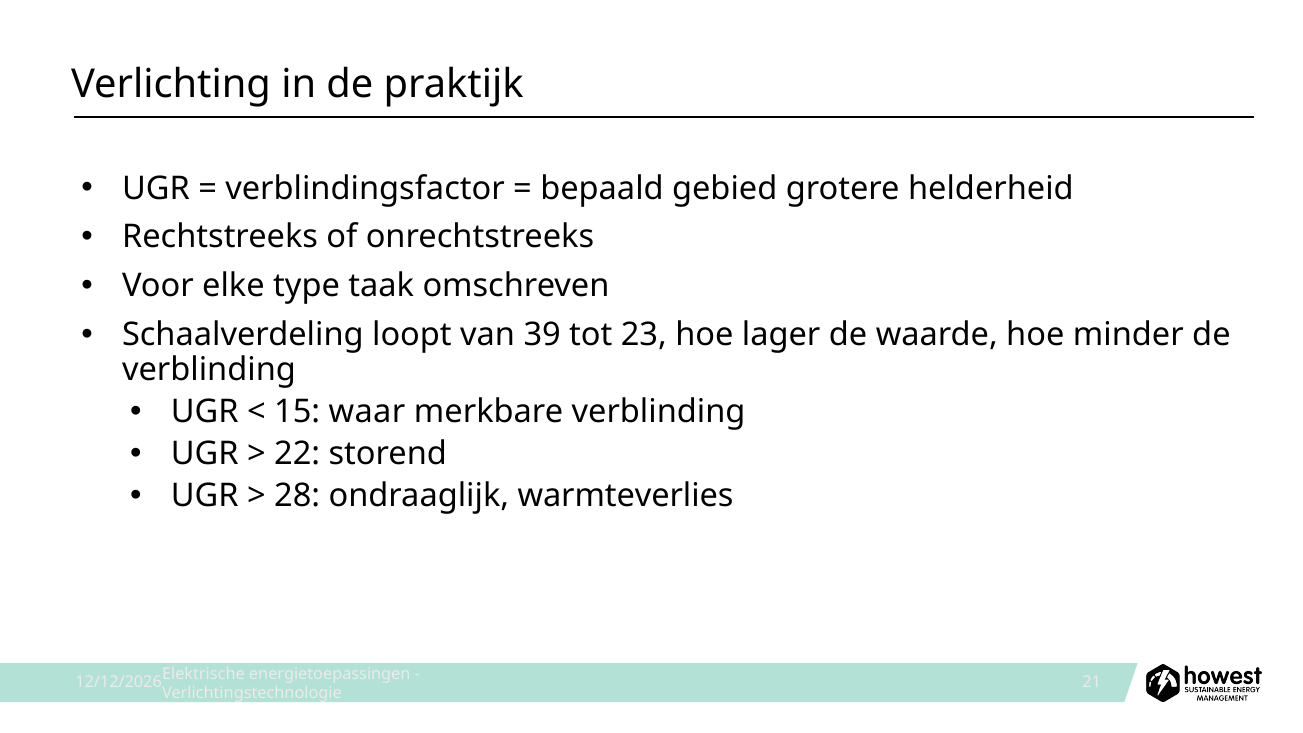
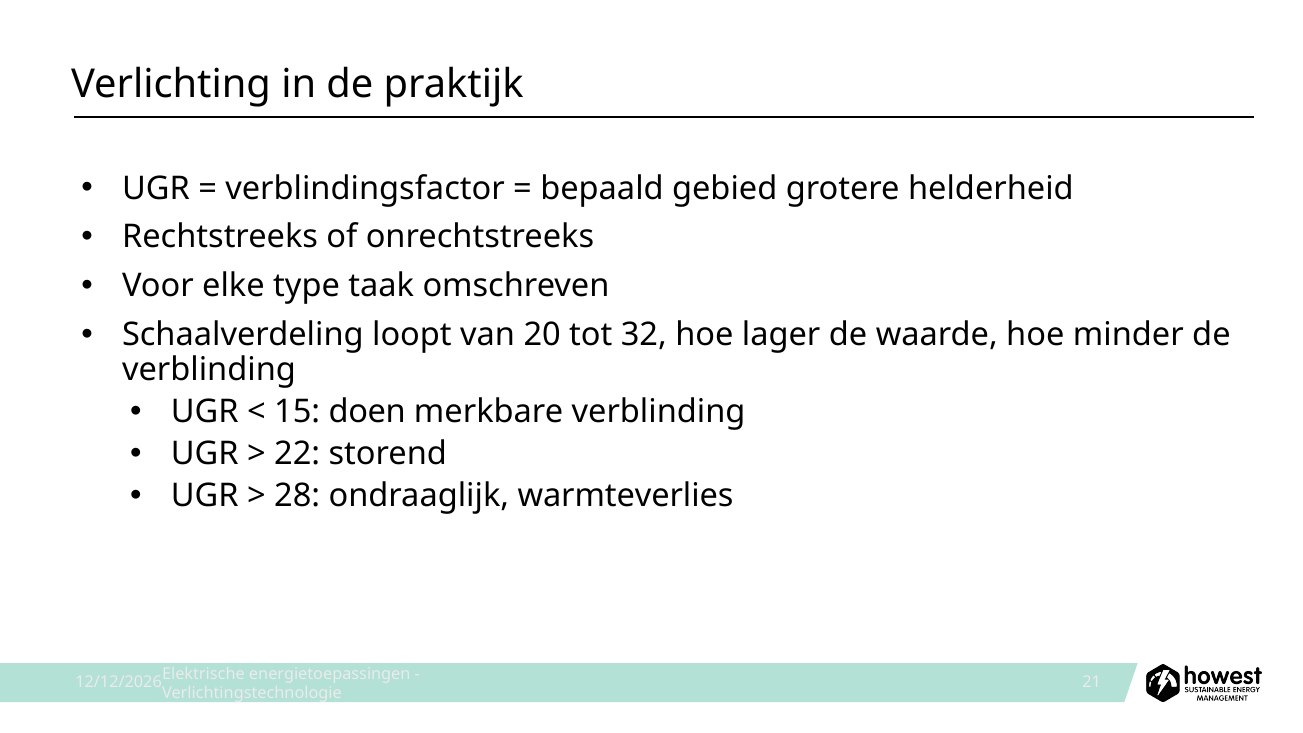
39: 39 -> 20 (542, 335)
23: 23 -> 32 (644, 335)
waar: waar -> doen (367, 412)
